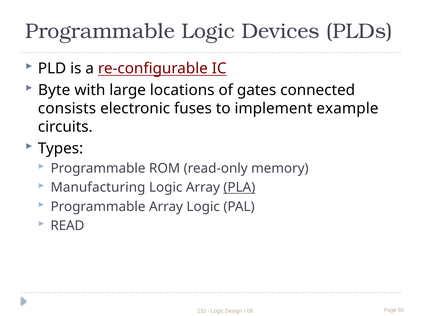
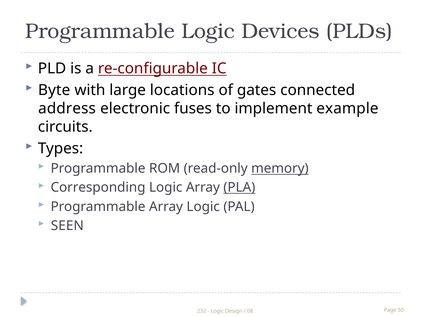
consists: consists -> address (67, 109)
memory underline: none -> present (280, 169)
Manufacturing: Manufacturing -> Corresponding (98, 188)
READ: READ -> SEEN (67, 226)
